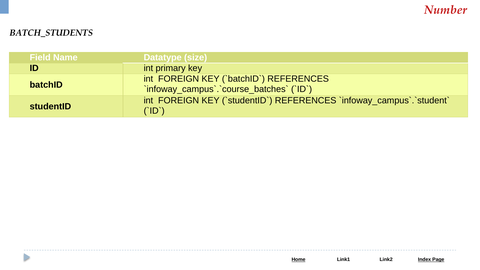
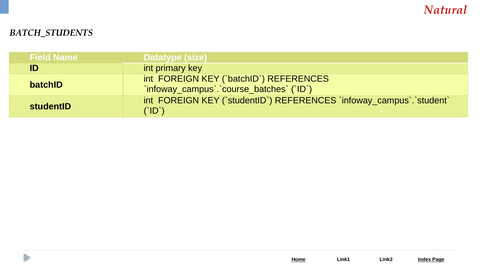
Number: Number -> Natural (446, 10)
